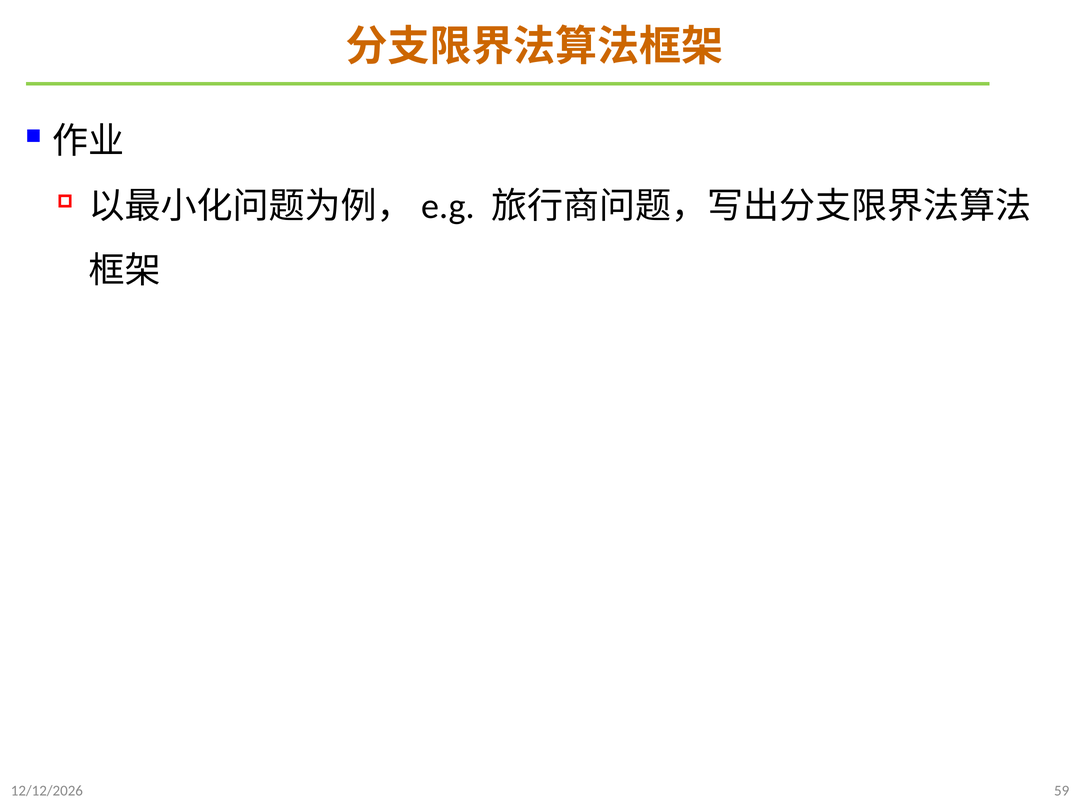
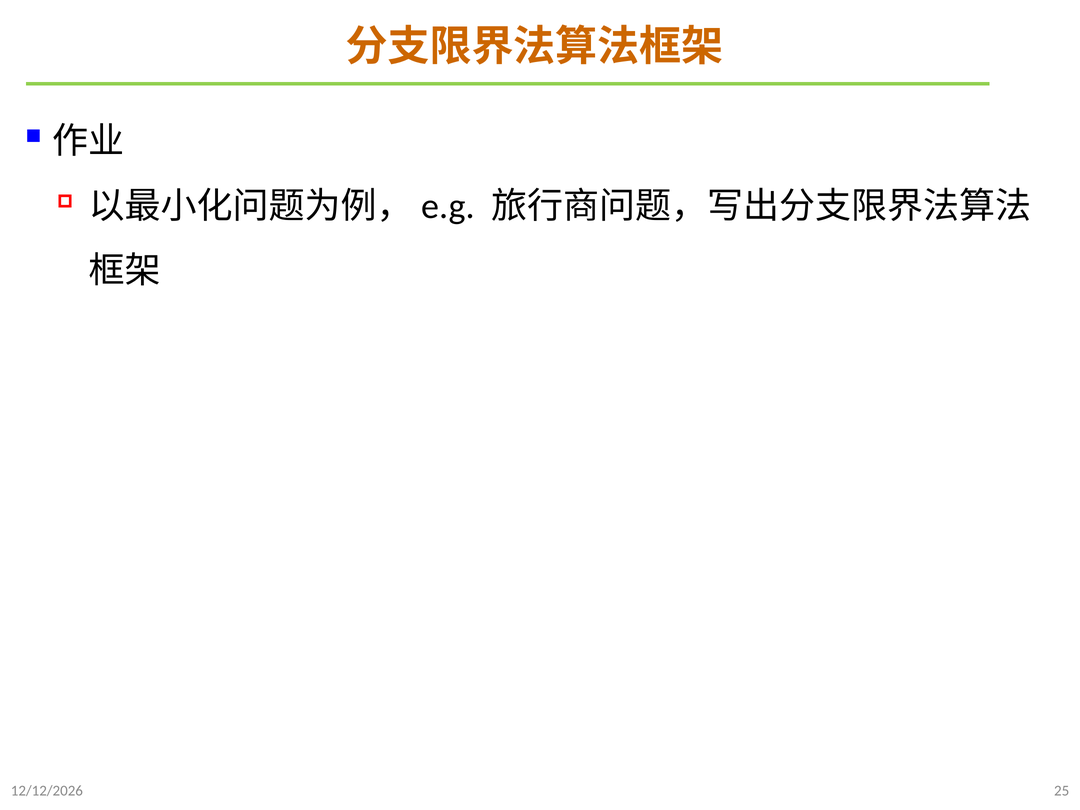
59: 59 -> 25 (1062, 791)
